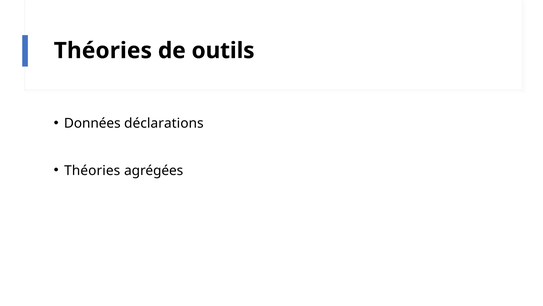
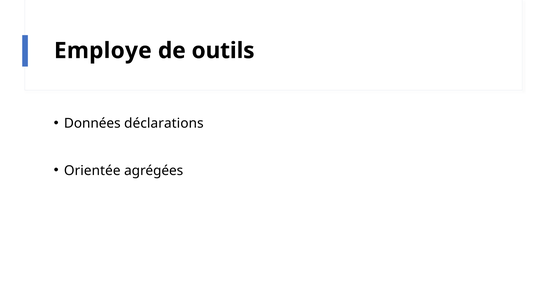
Théories: Théories -> Employe (103, 51)
Théories: Théories -> Orientée (92, 170)
